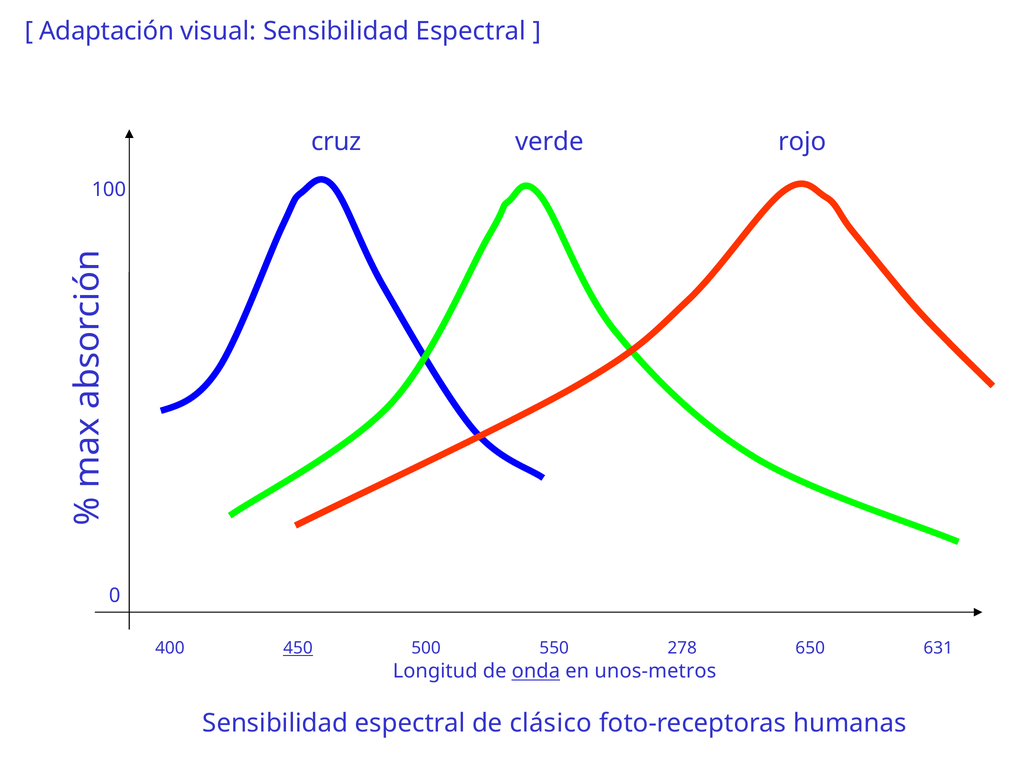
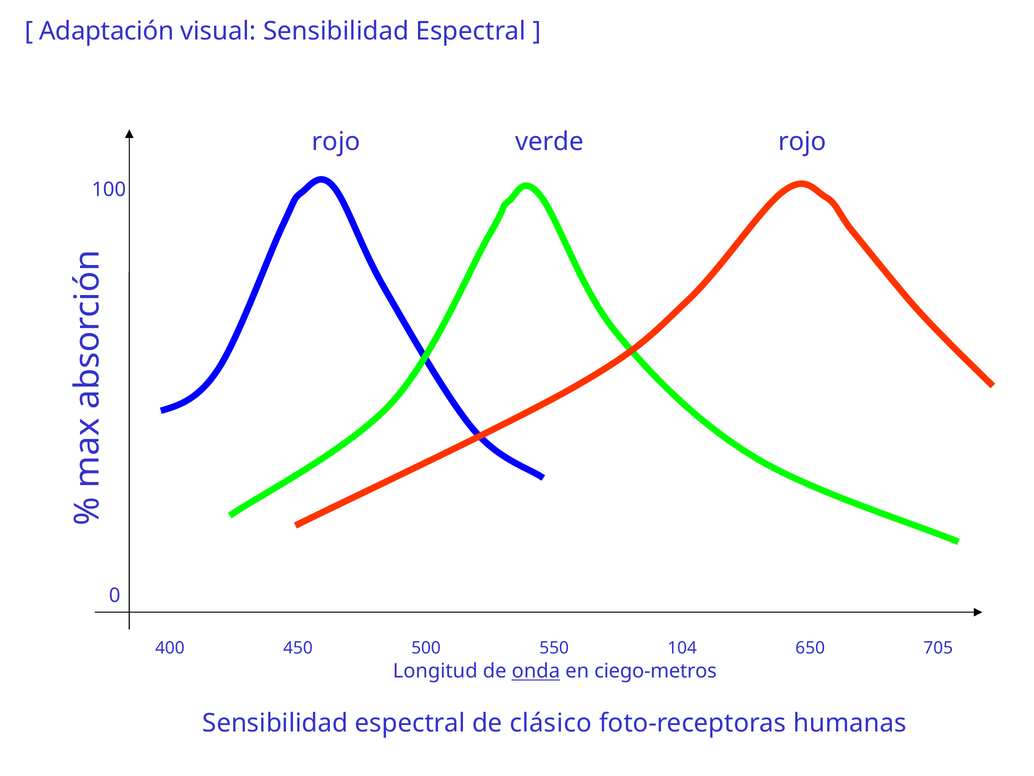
cruz: cruz -> rojo (336, 142)
450 underline: present -> none (298, 648)
278: 278 -> 104 (682, 648)
631: 631 -> 705 (938, 648)
unos-metros: unos-metros -> ciego-metros (656, 671)
